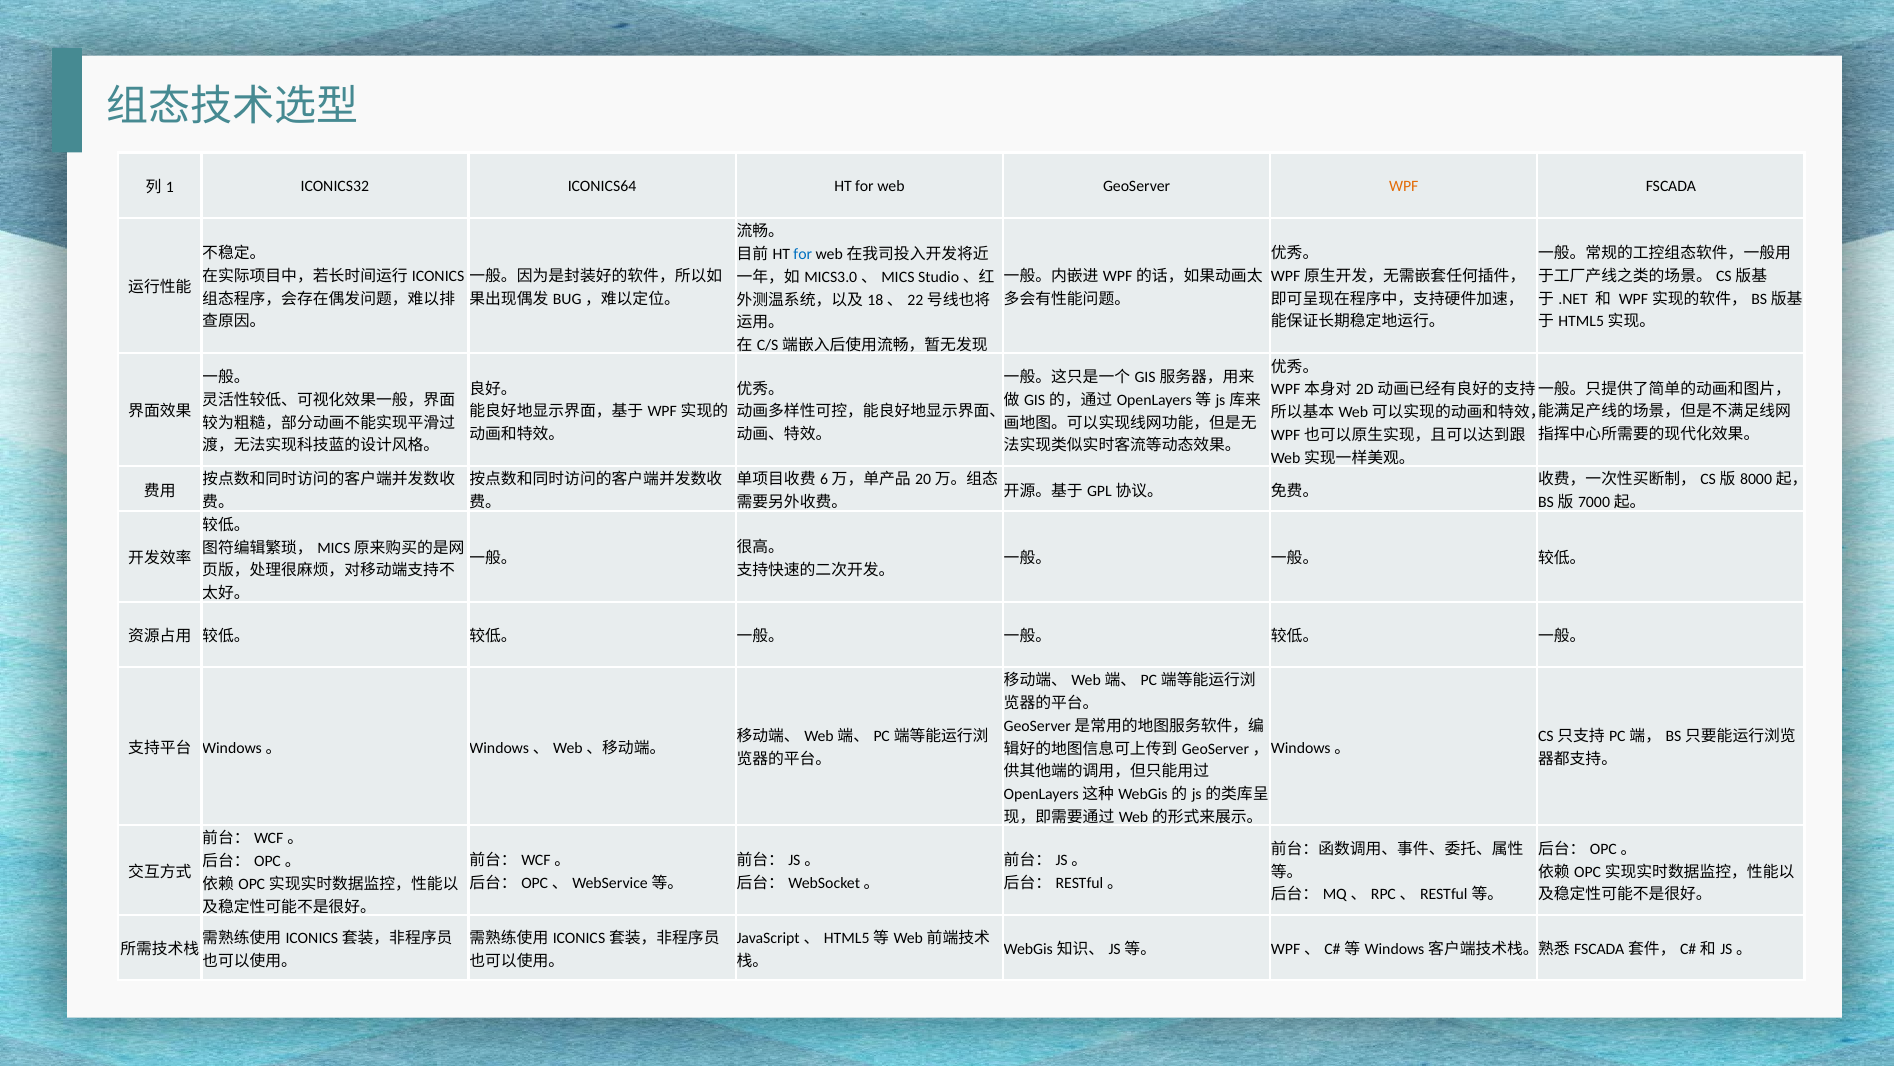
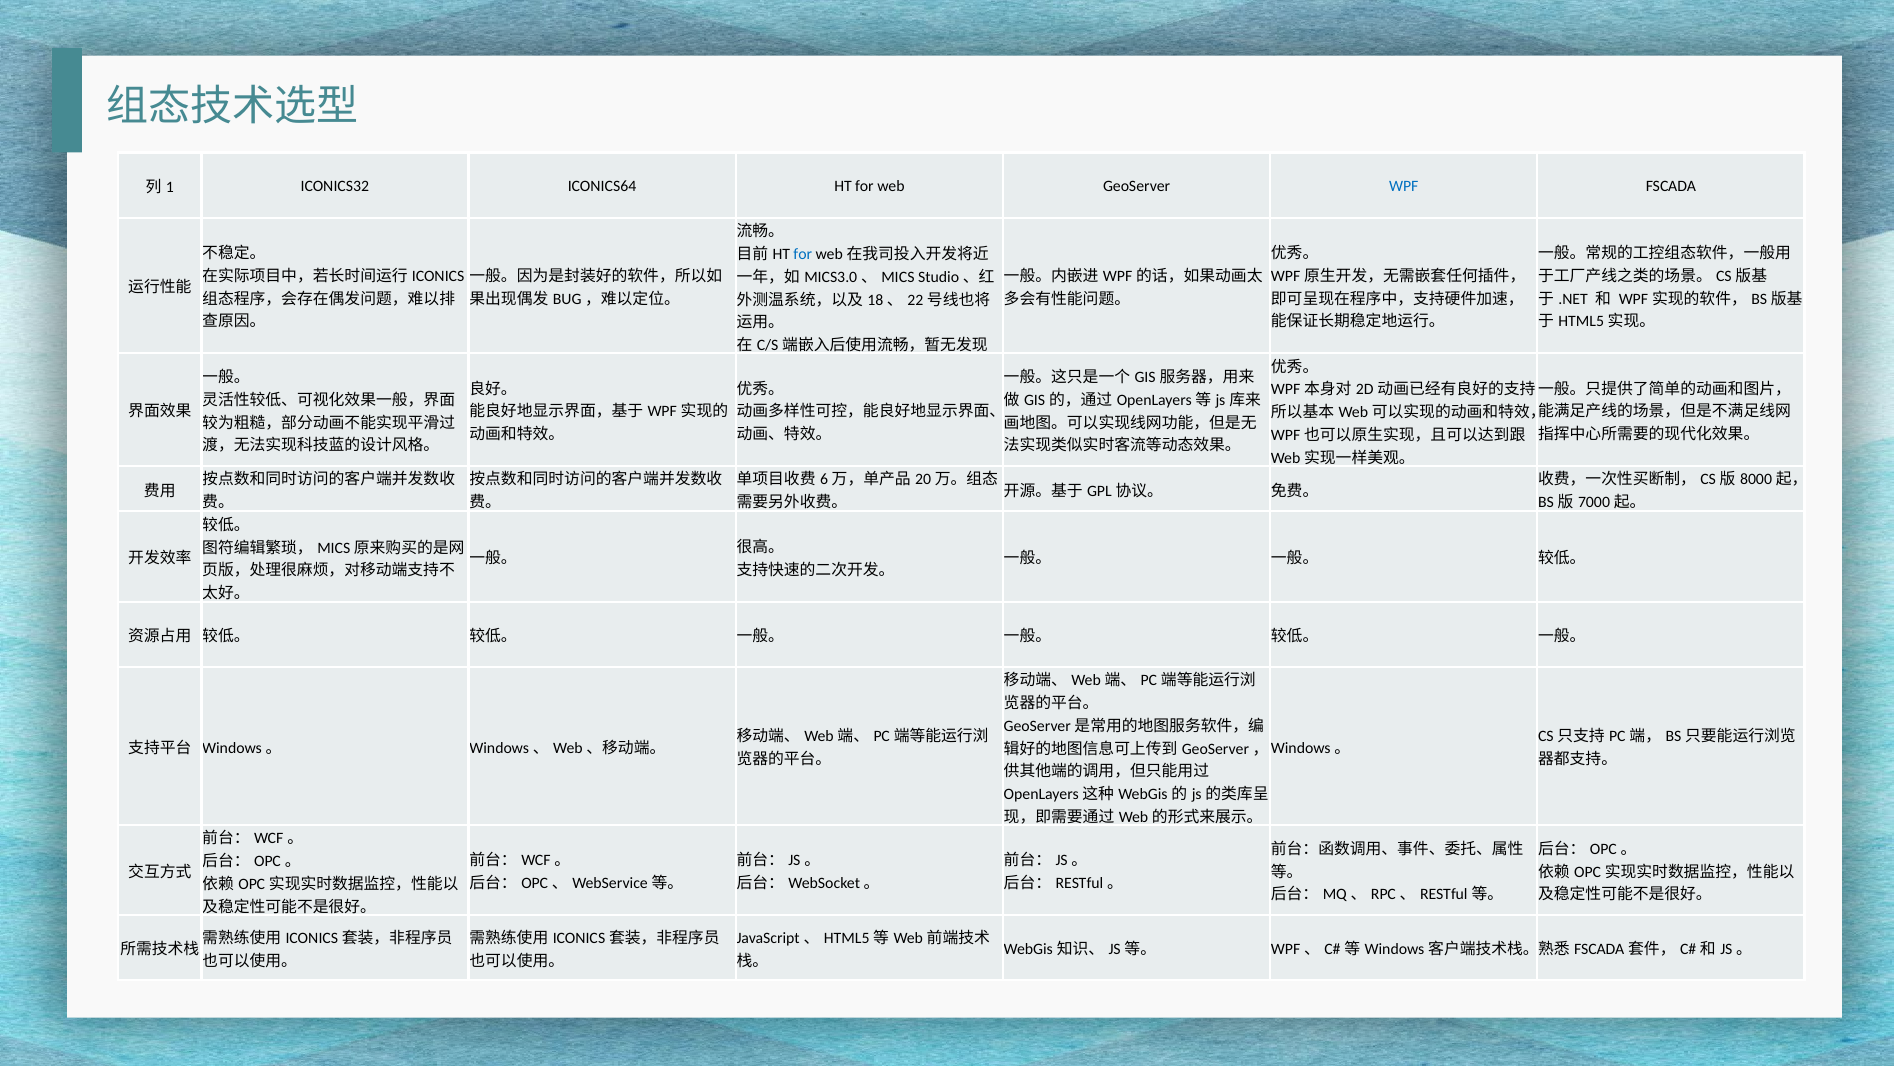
WPF colour: orange -> blue (1404, 186)
